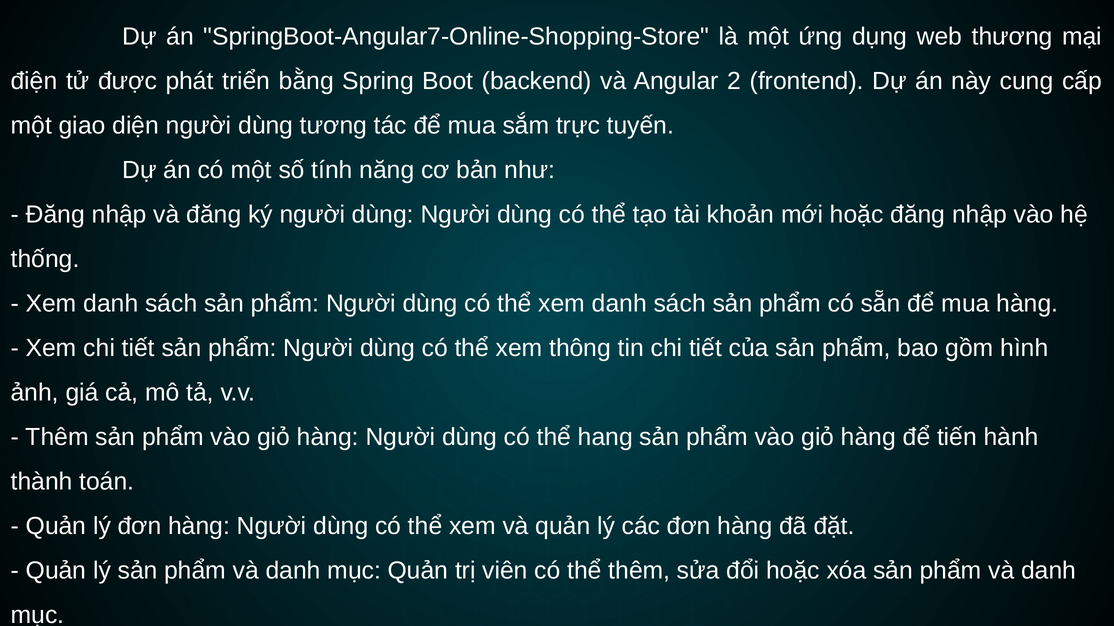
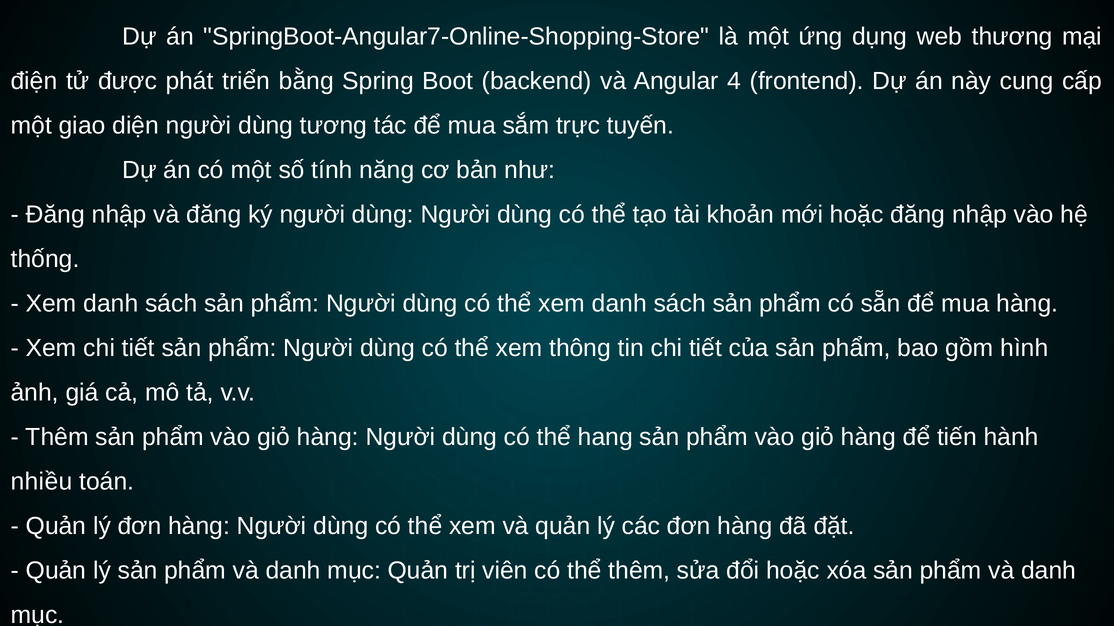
2: 2 -> 4 (734, 81)
thành: thành -> nhiều (42, 482)
